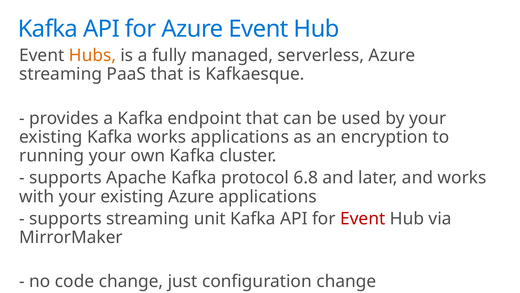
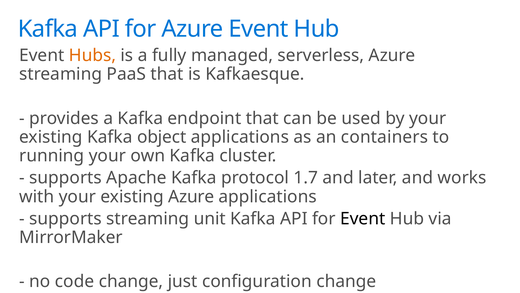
Kafka works: works -> object (162, 137)
encryption: encryption -> containers (384, 137)
6.8: 6.8 -> 1.7 (306, 178)
Event colour: red -> black (363, 218)
